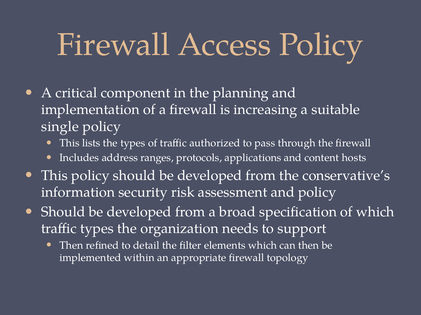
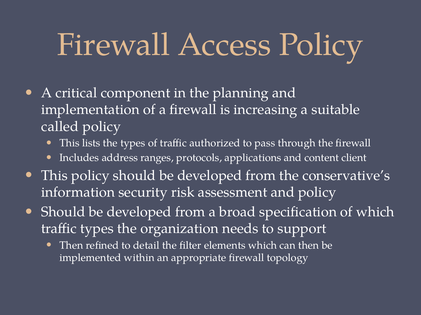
single: single -> called (60, 127)
hosts: hosts -> client (354, 158)
